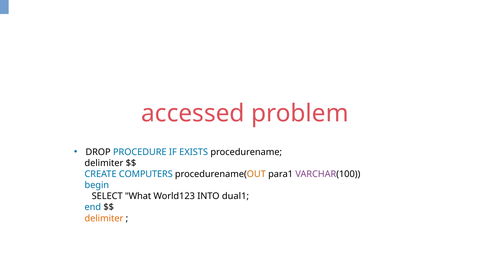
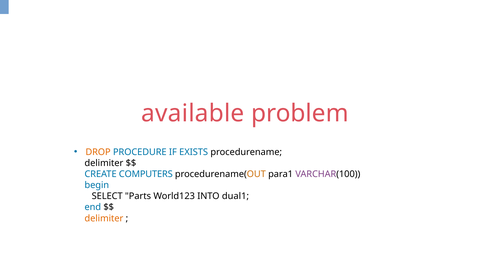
accessed: accessed -> available (193, 113)
DROP colour: black -> orange (98, 152)
What: What -> Parts (138, 196)
